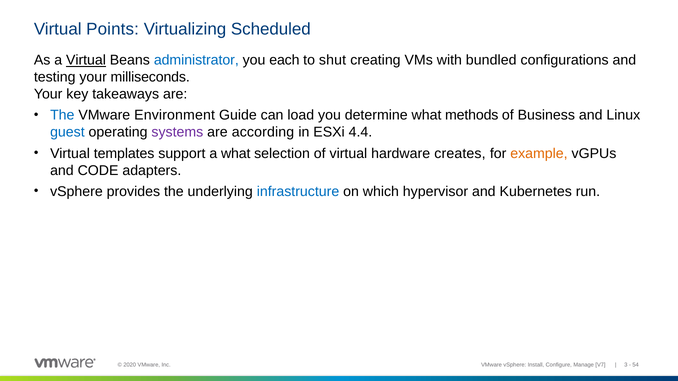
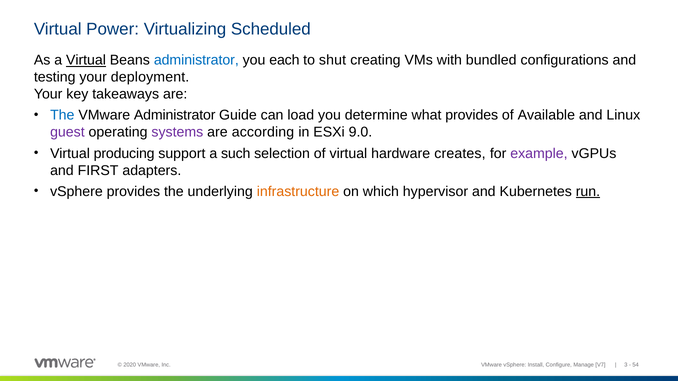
Points: Points -> Power (113, 29)
milliseconds: milliseconds -> deployment (150, 77)
VMware Environment: Environment -> Administrator (175, 115)
what methods: methods -> provides (472, 115)
Business: Business -> Available (546, 115)
guest colour: blue -> purple (67, 132)
4.4: 4.4 -> 9.0 (360, 132)
templates: templates -> producing (124, 154)
a what: what -> such (236, 154)
example colour: orange -> purple (539, 154)
CODE: CODE -> FIRST (98, 171)
infrastructure colour: blue -> orange (298, 192)
run underline: none -> present (588, 192)
